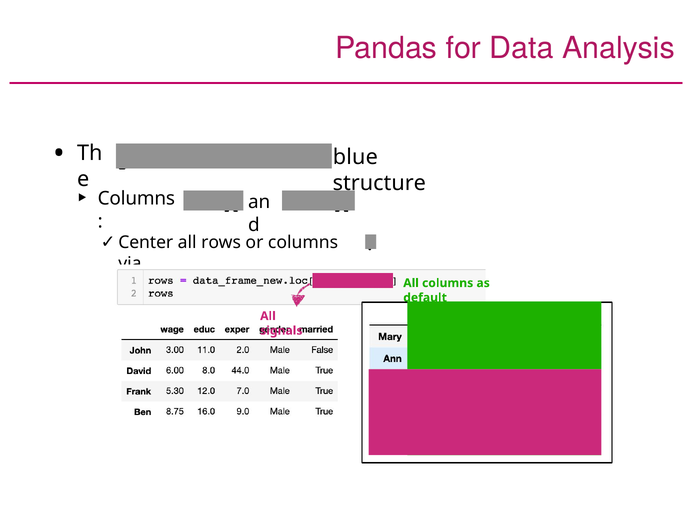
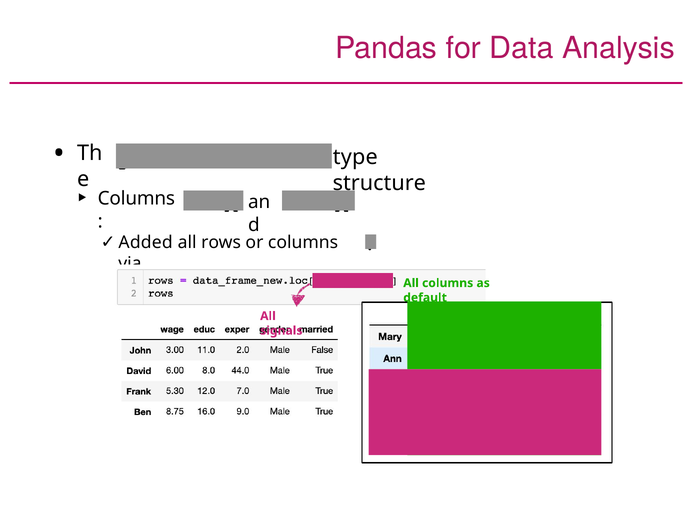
blue: blue -> type (355, 157)
Center: Center -> Added (146, 242)
